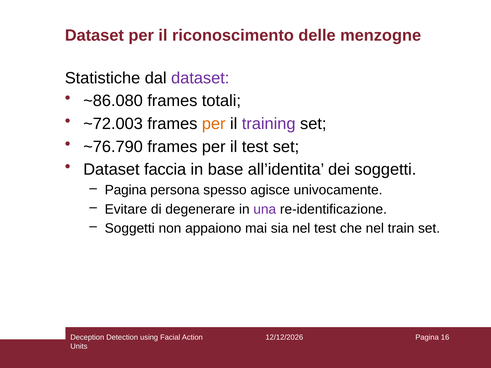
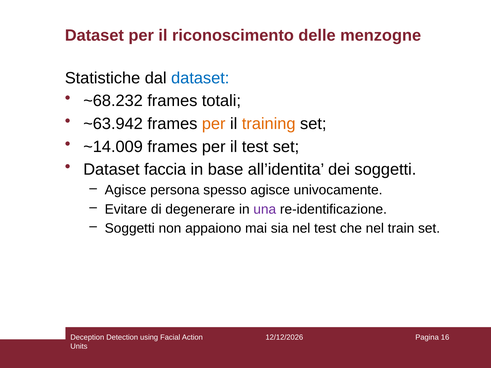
dataset colour: purple -> blue (200, 78)
~86.080: ~86.080 -> ~68.232 (113, 101)
~72.003: ~72.003 -> ~63.942 (113, 124)
training colour: purple -> orange (269, 124)
~76.790: ~76.790 -> ~14.009 (113, 147)
Pagina: Pagina -> Agisce (126, 190)
